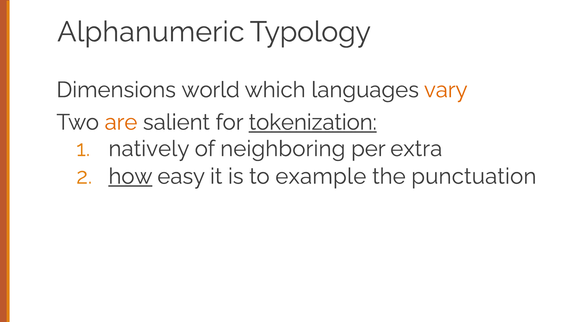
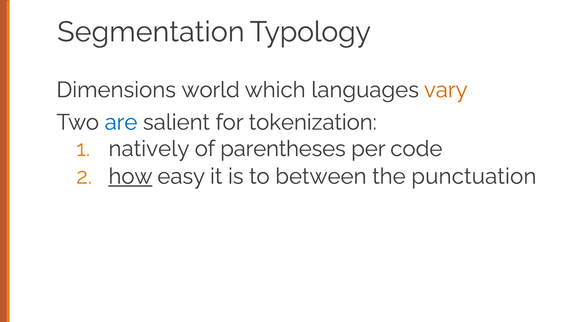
Alphanumeric: Alphanumeric -> Segmentation (151, 32)
are colour: orange -> blue (121, 122)
tokenization underline: present -> none (313, 122)
neighboring: neighboring -> parentheses (283, 149)
extra: extra -> code (416, 149)
example: example -> between (321, 176)
